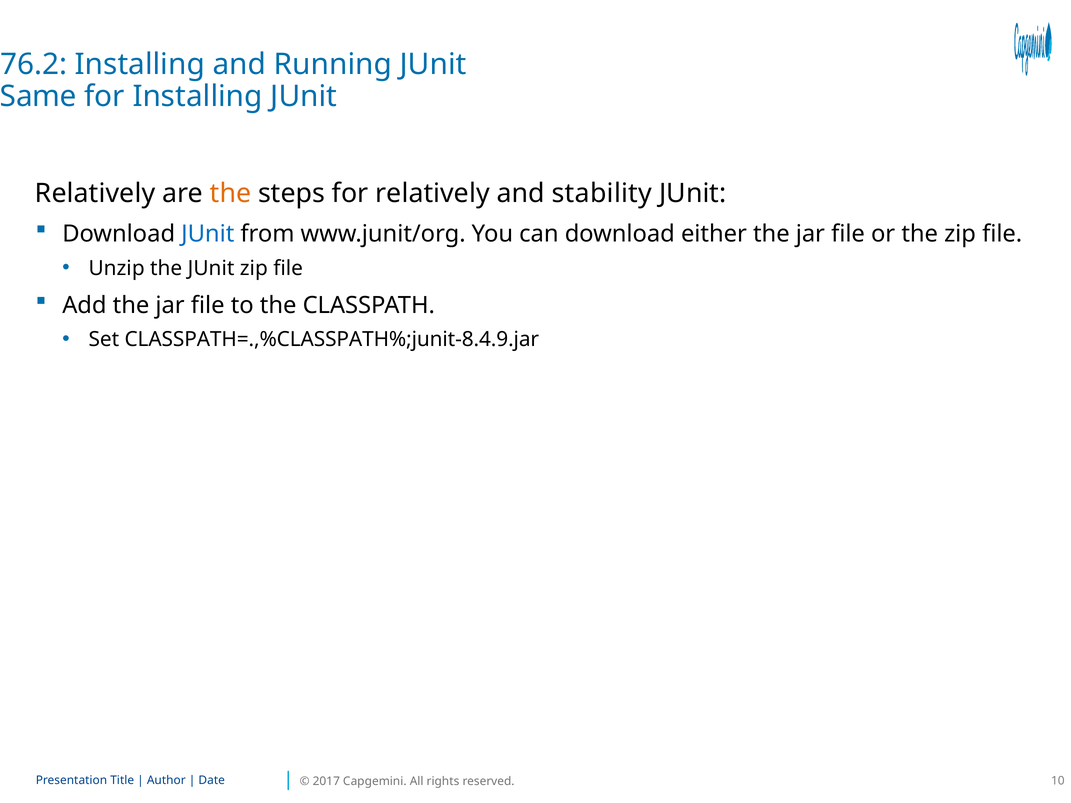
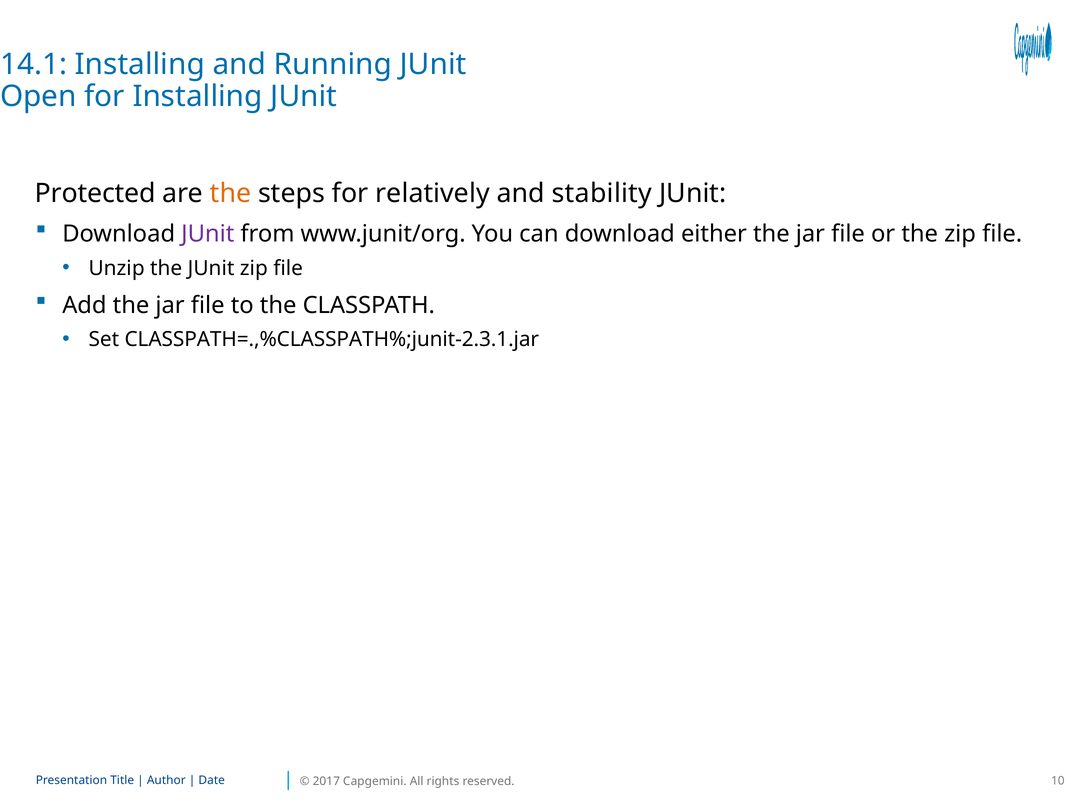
76.2: 76.2 -> 14.1 (34, 64)
Same: Same -> Open (38, 96)
Relatively: Relatively -> Protected (95, 194)
JUnit colour: blue -> purple (208, 234)
CLASSPATH=.,%CLASSPATH%;junit-8.4.9.jar: CLASSPATH=.,%CLASSPATH%;junit-8.4.9.jar -> CLASSPATH=.,%CLASSPATH%;junit-2.3.1.jar (332, 340)
